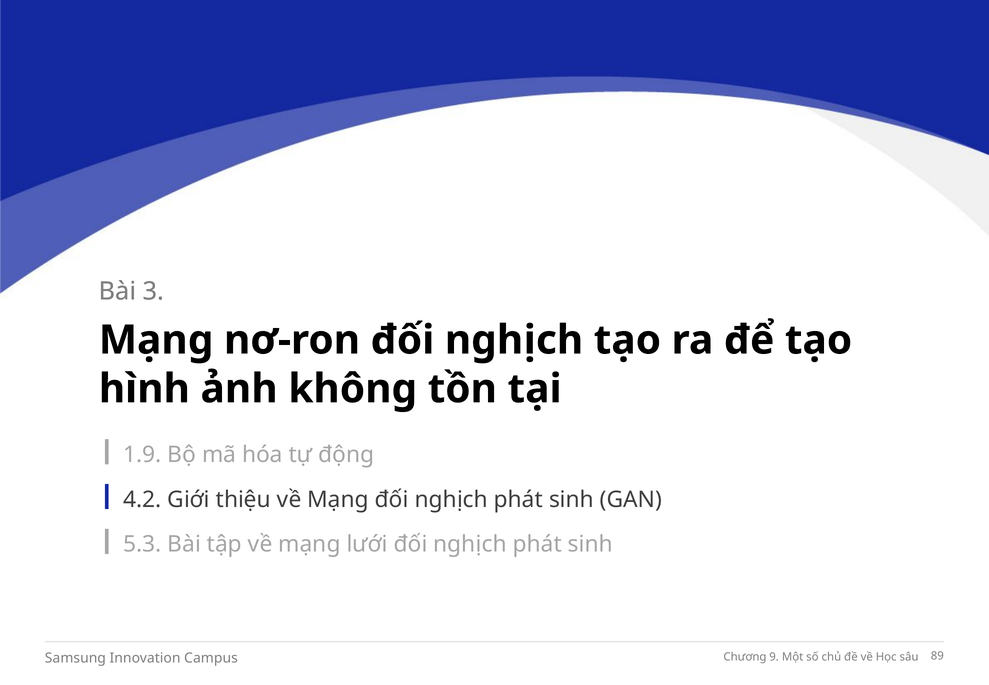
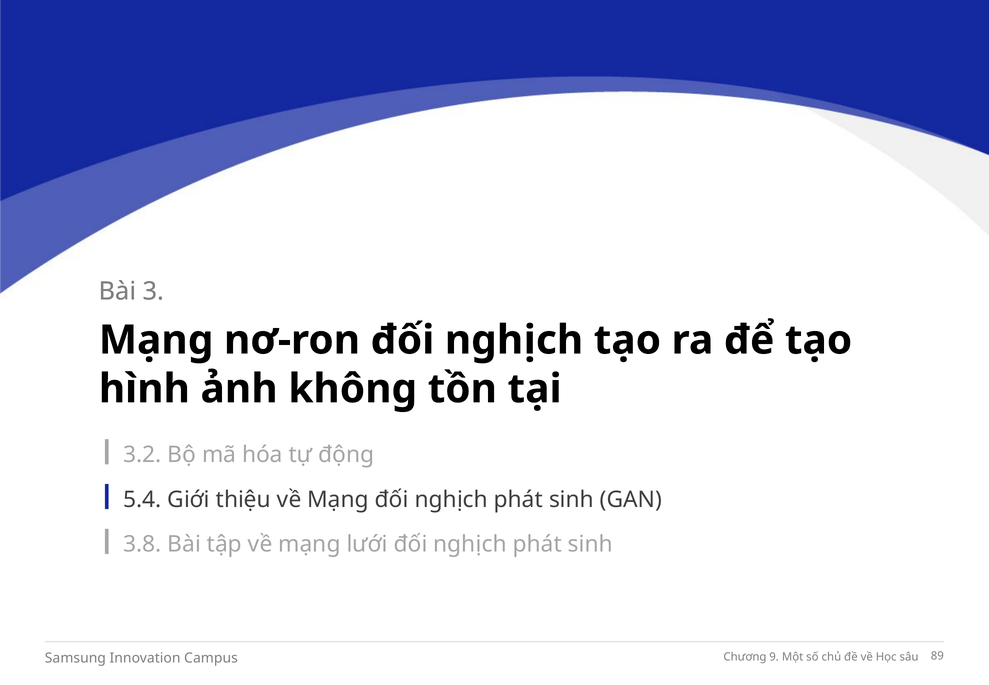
1.9: 1.9 -> 3.2 (142, 455)
4.2: 4.2 -> 5.4 (142, 499)
5.3: 5.3 -> 3.8 (142, 544)
